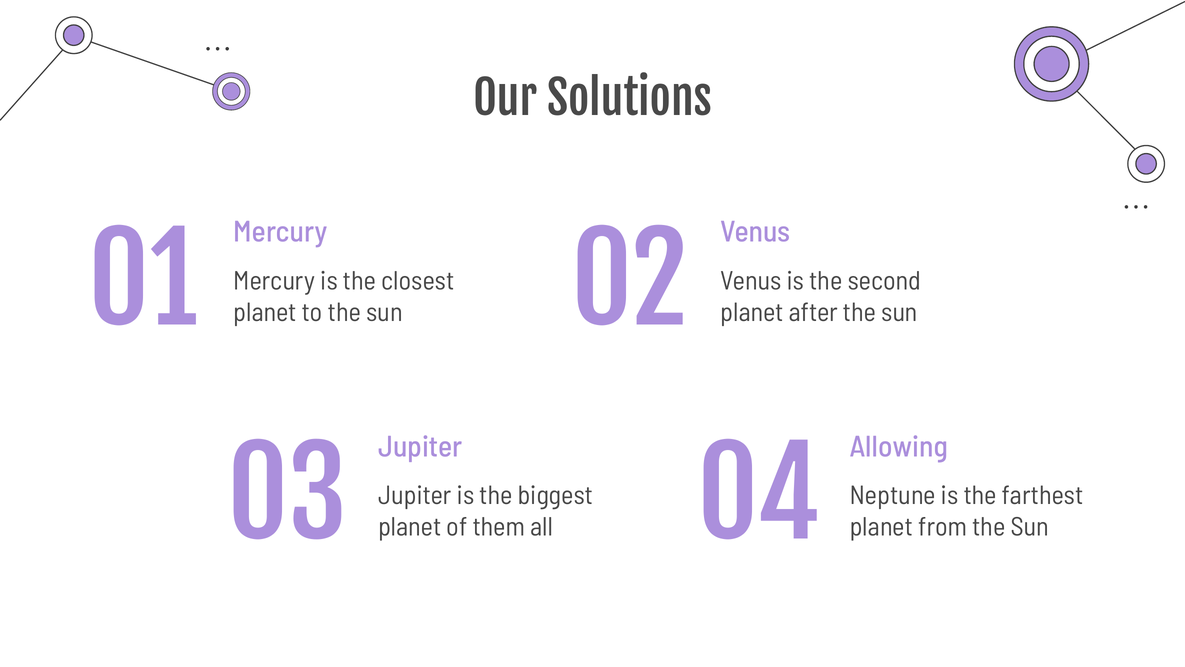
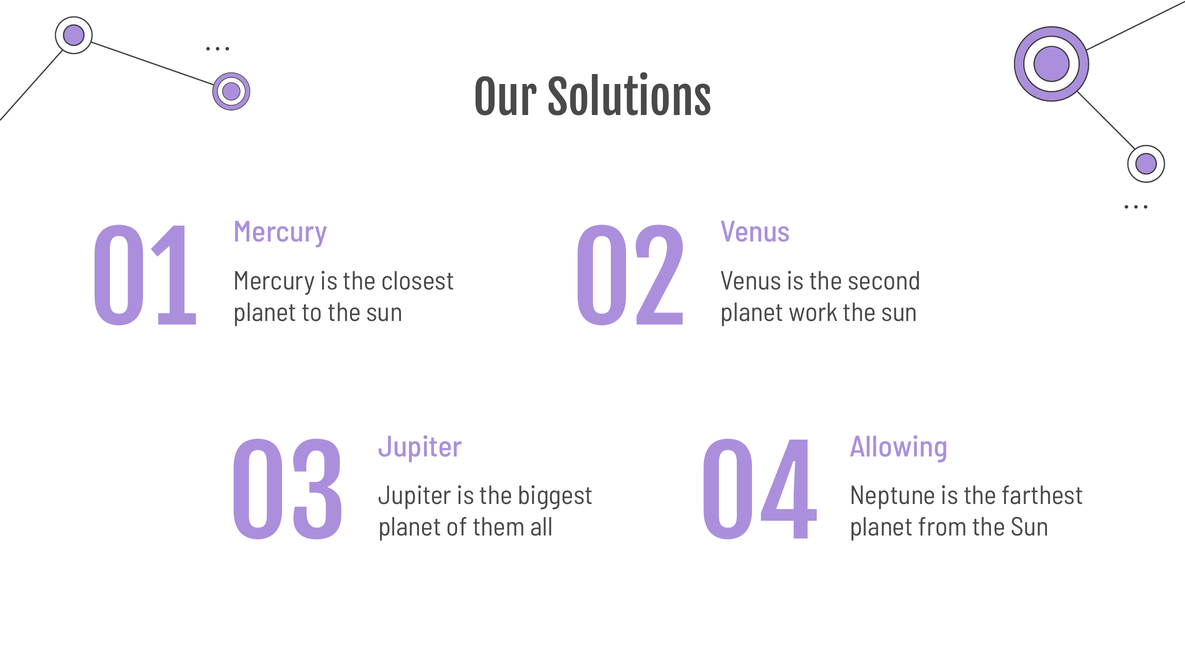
after: after -> work (814, 312)
